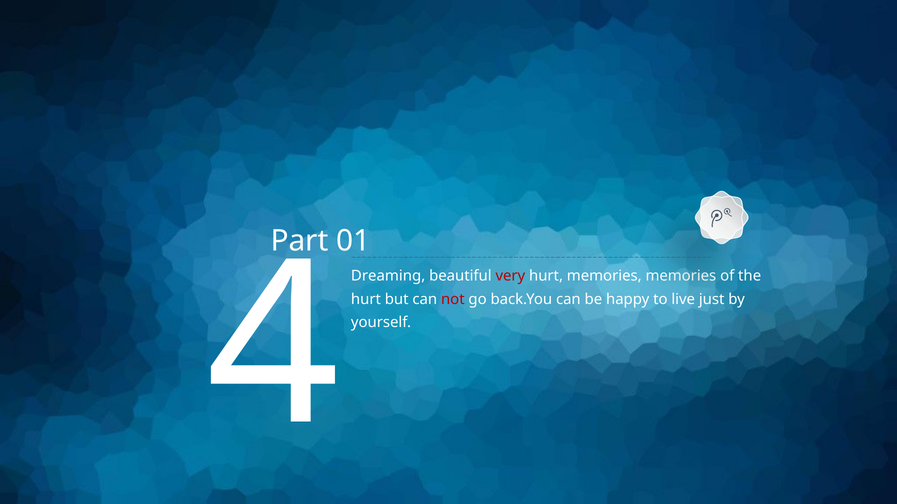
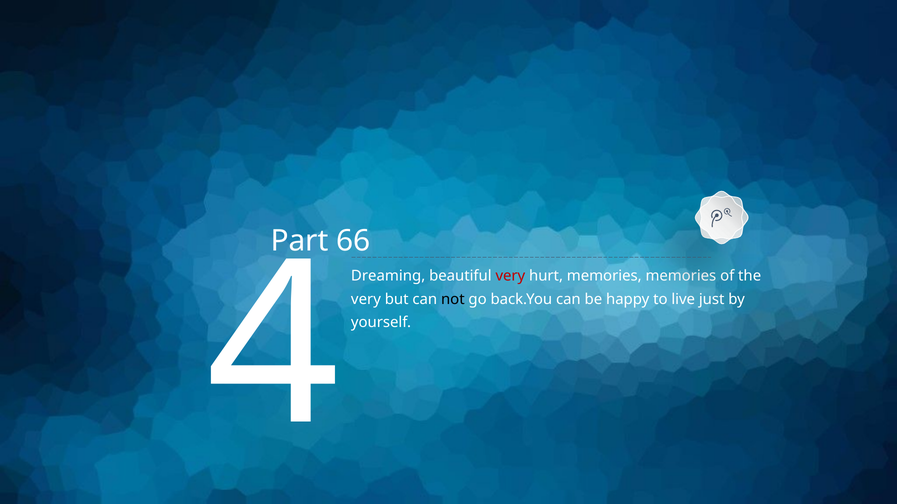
01: 01 -> 66 (353, 241)
hurt: hurt -> very (366, 299)
not colour: red -> black (453, 299)
